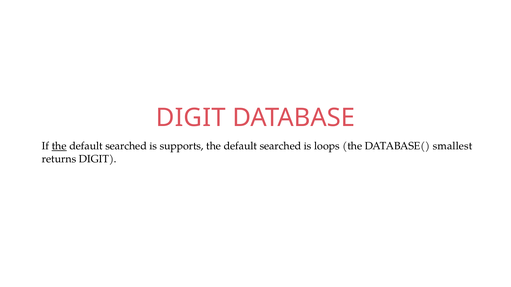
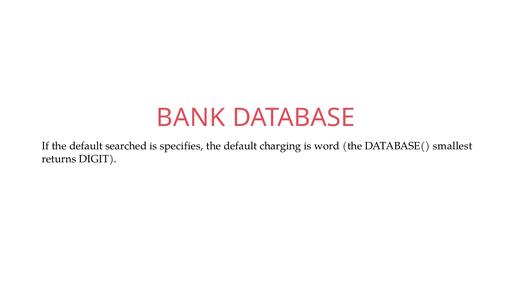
DIGIT: DIGIT -> BANK (191, 118)
the underline: present -> none (59, 146)
supports: supports -> specifies (182, 146)
searched: searched -> charging (280, 146)
loops: loops -> word (327, 146)
